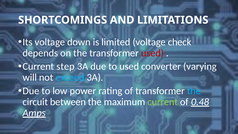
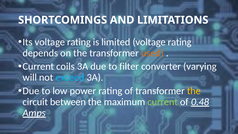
Its voltage down: down -> rating (79, 42)
limited voltage check: check -> rating (180, 42)
used colour: red -> orange (152, 53)
step: step -> coils (66, 66)
to used: used -> filter (129, 66)
the colour: light blue -> yellow (194, 91)
